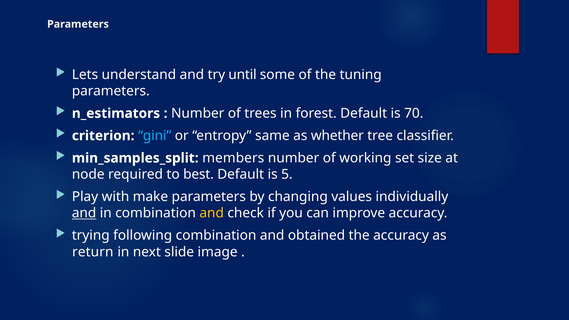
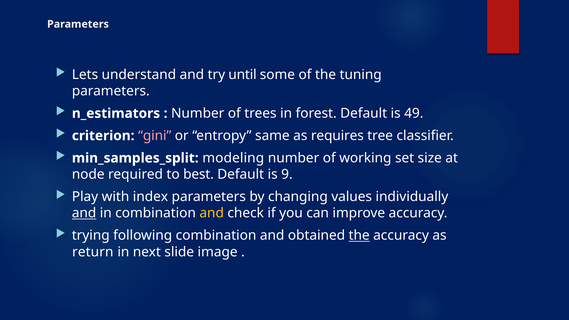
70: 70 -> 49 (414, 113)
gini colour: light blue -> pink (155, 136)
whether: whether -> requires (337, 136)
members: members -> modeling (233, 158)
5: 5 -> 9 (287, 174)
make: make -> index (150, 197)
the underline: none -> present (359, 236)
